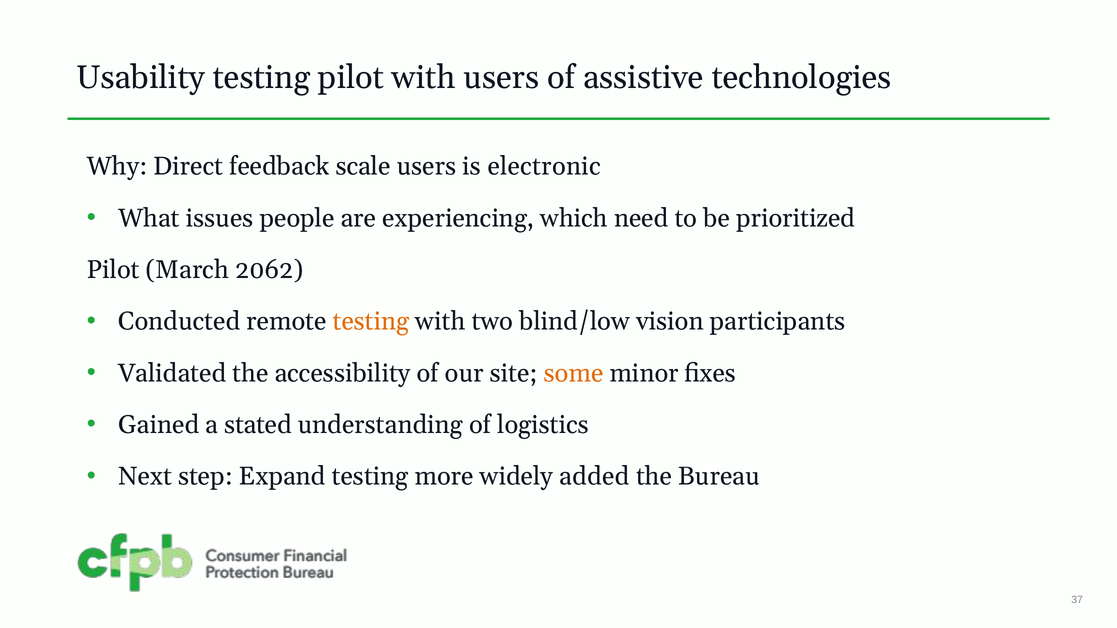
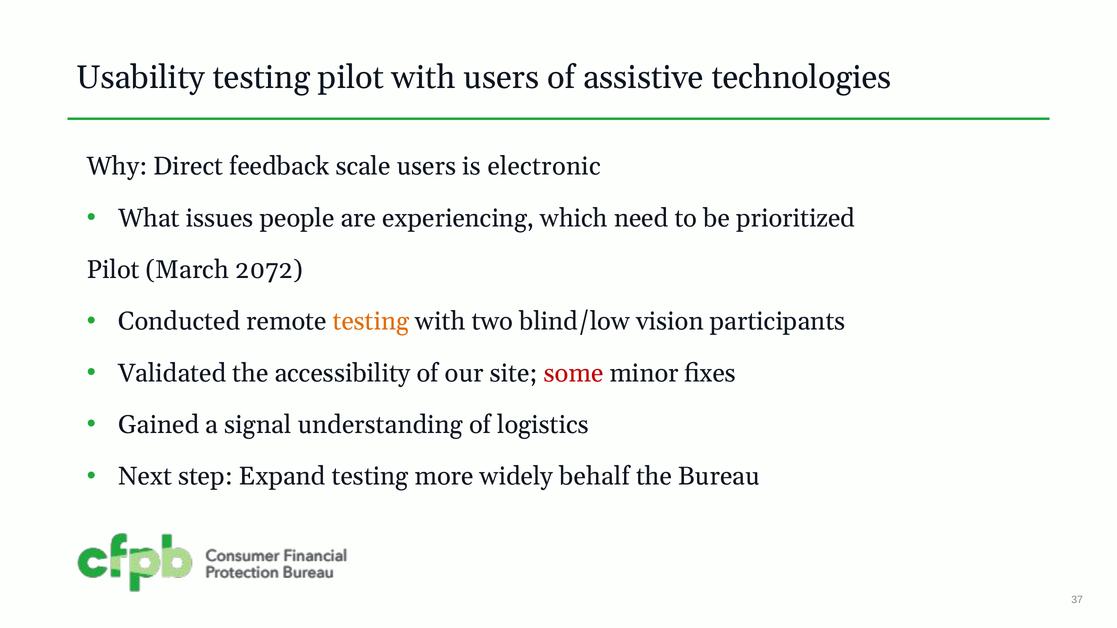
2062: 2062 -> 2072 (269, 270)
some colour: orange -> red (574, 373)
stated: stated -> signal (258, 425)
added: added -> behalf (595, 477)
